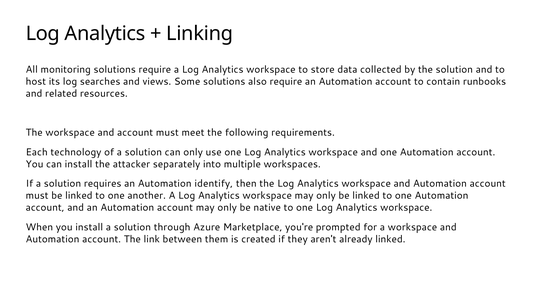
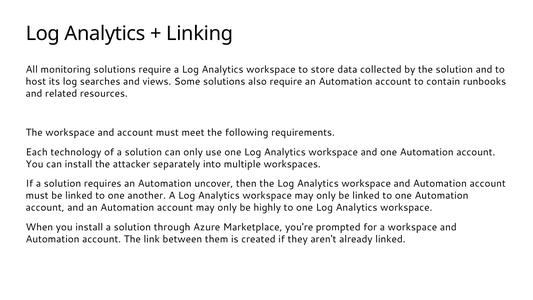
identify: identify -> uncover (214, 184)
native: native -> highly (267, 208)
